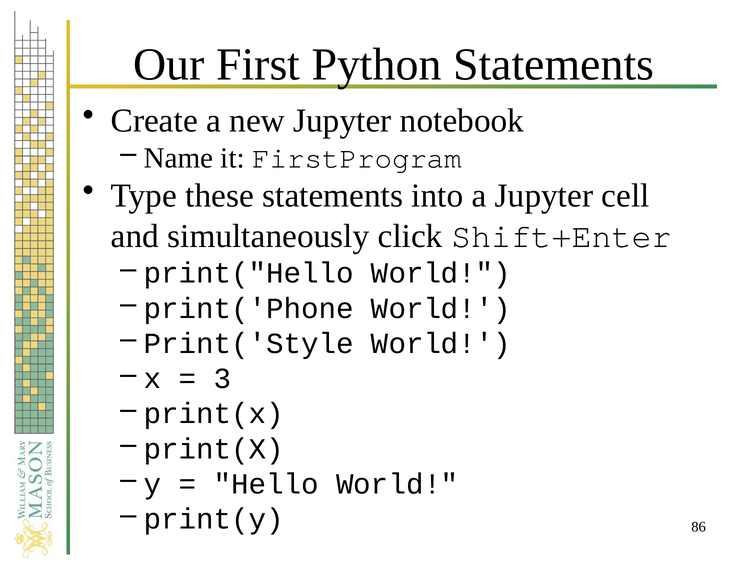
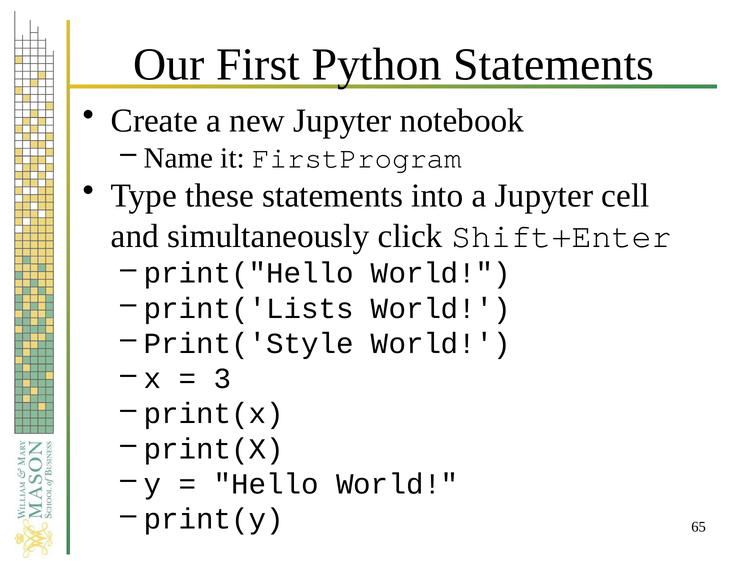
print('Phone: print('Phone -> print('Lists (249, 308)
86: 86 -> 65 (699, 526)
